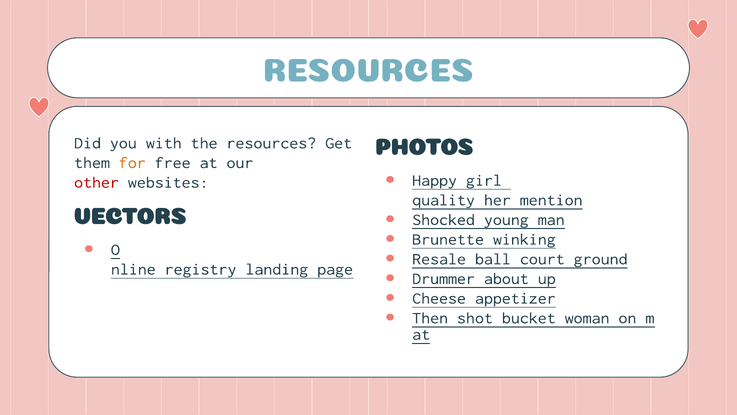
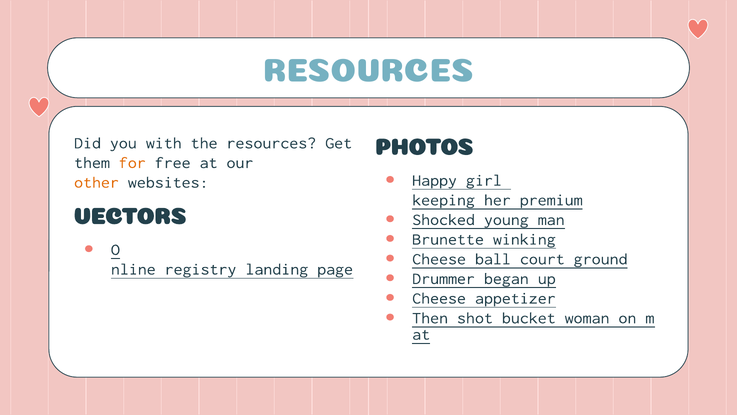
other colour: red -> orange (97, 182)
quality: quality -> keeping (444, 200)
mention: mention -> premium (551, 200)
Resale: Resale -> Cheese (439, 259)
about: about -> began (506, 278)
